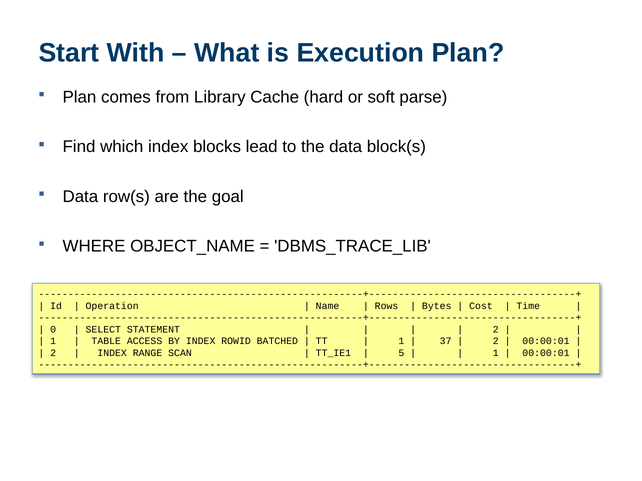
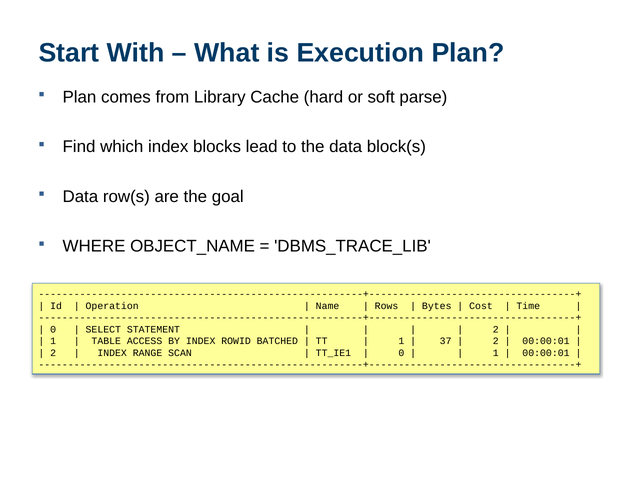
5: 5 -> 0 (401, 353)
